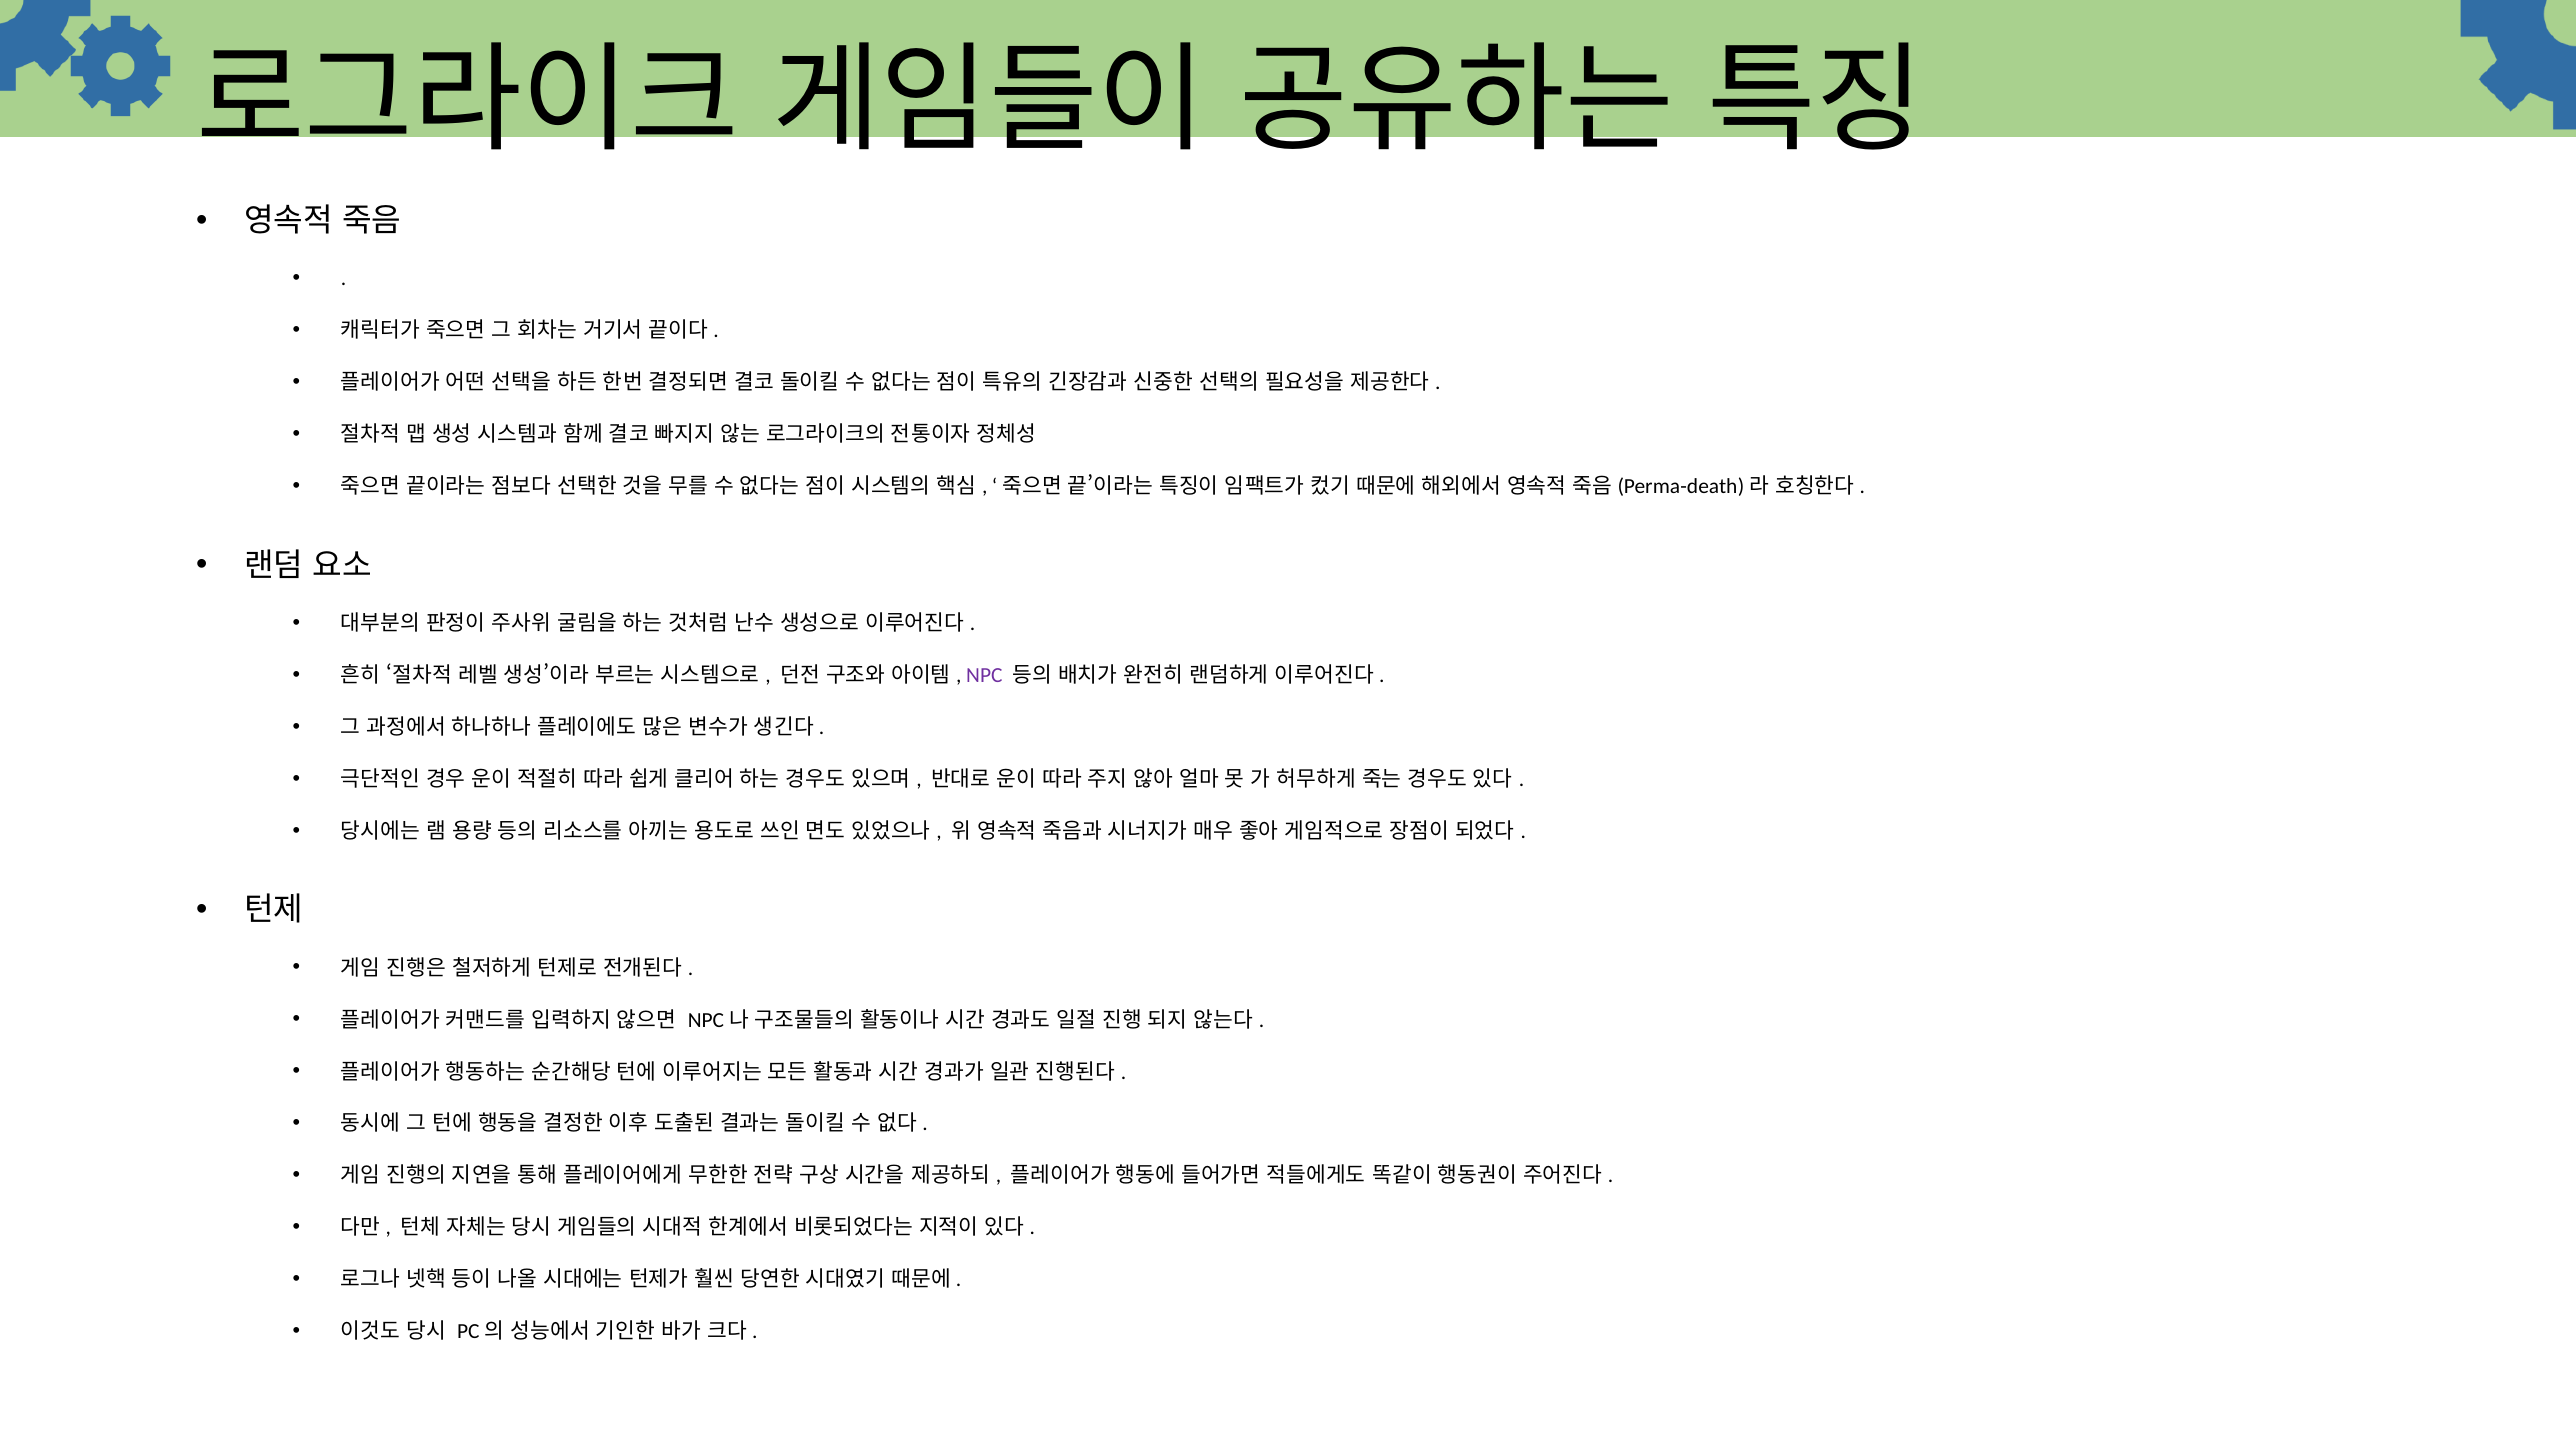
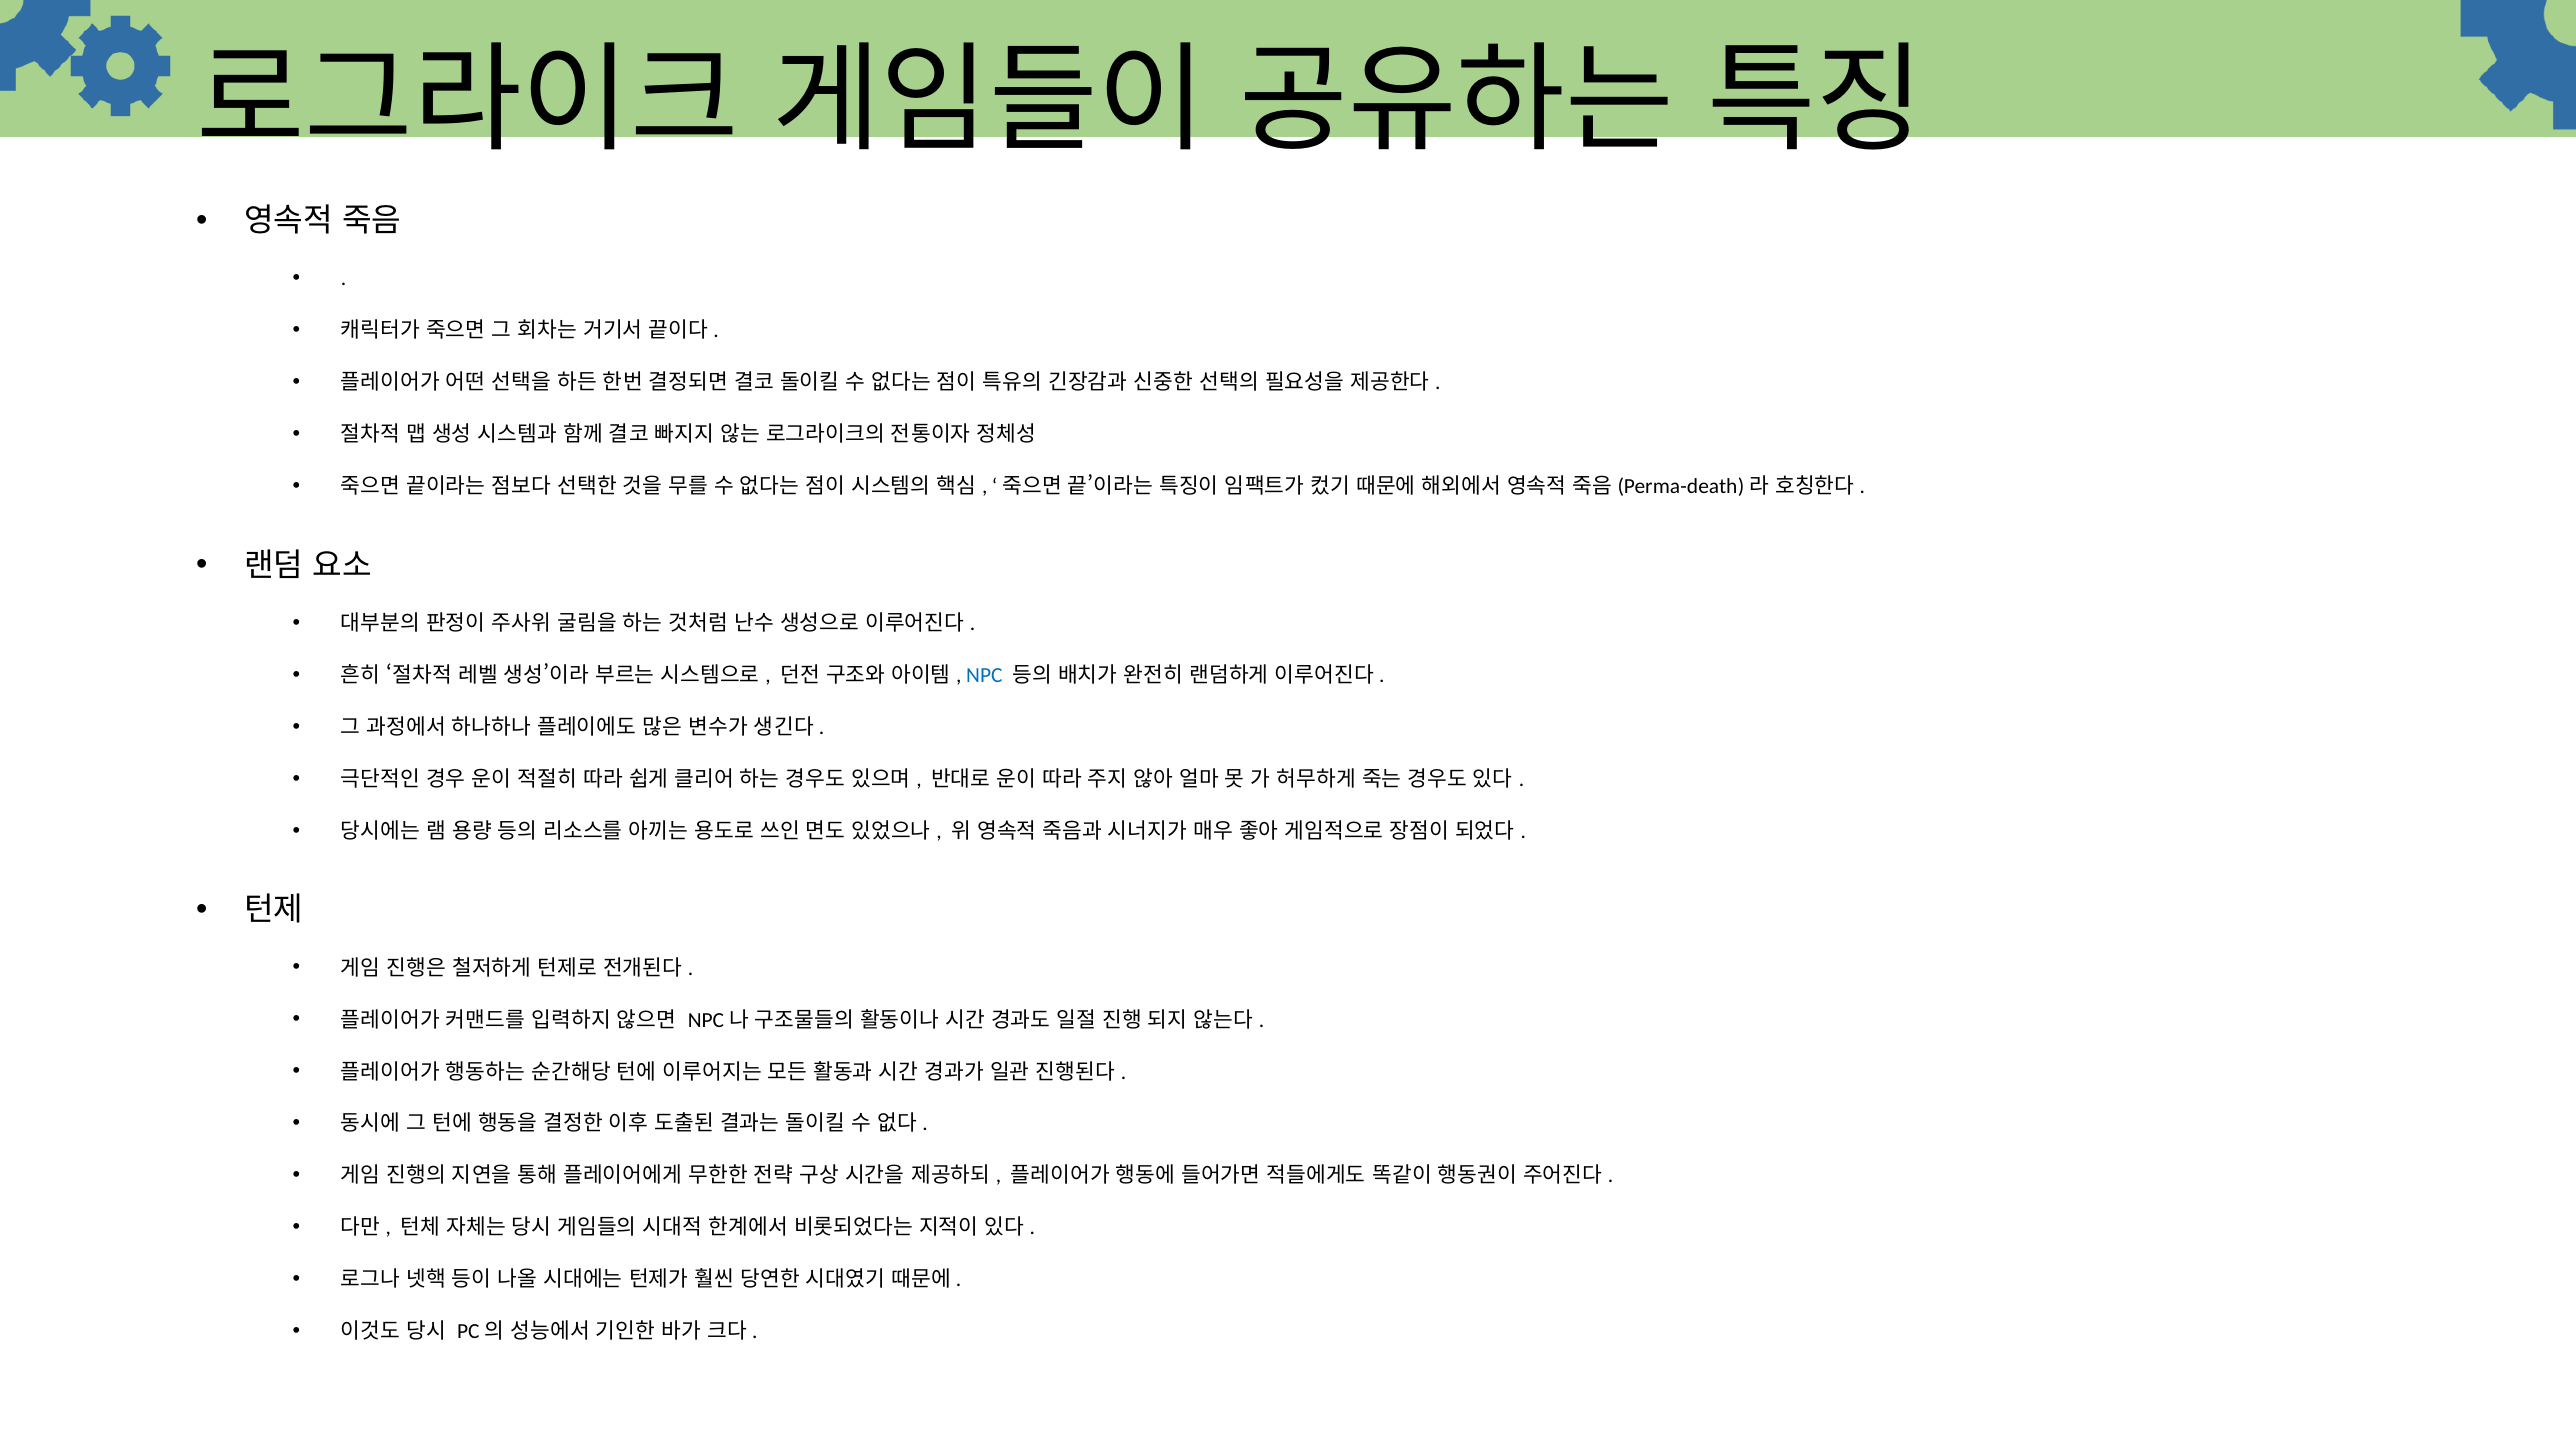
NPC colour: purple -> blue (984, 675)
